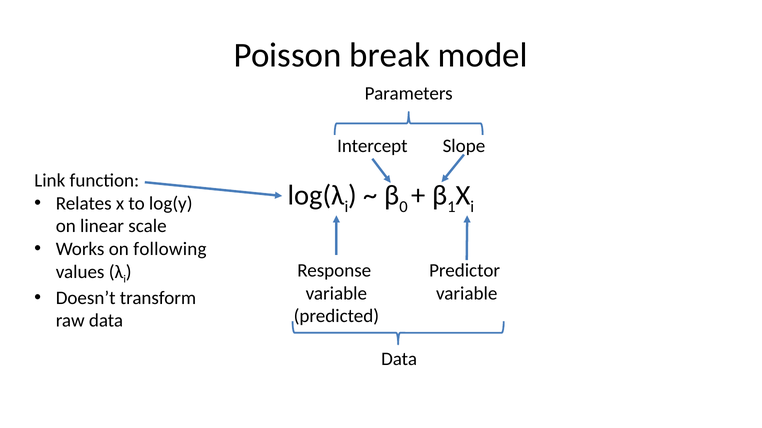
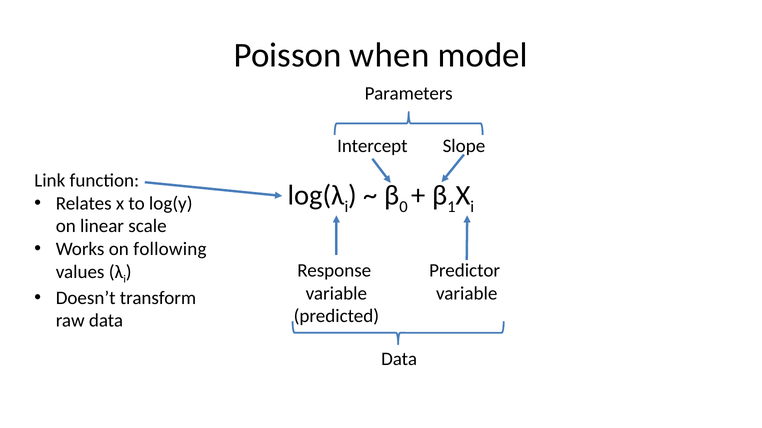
break: break -> when (389, 55)
